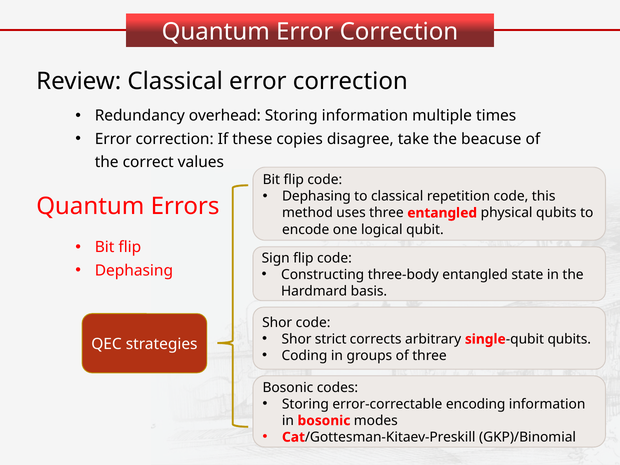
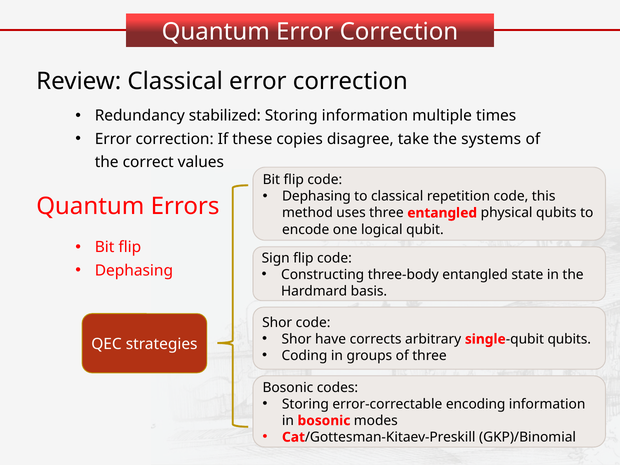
overhead: overhead -> stabilized (225, 116)
beacuse: beacuse -> systems (491, 139)
strict: strict -> have (331, 339)
